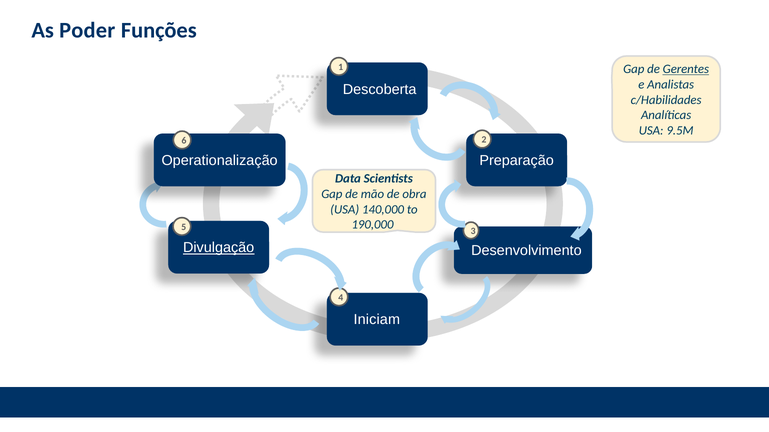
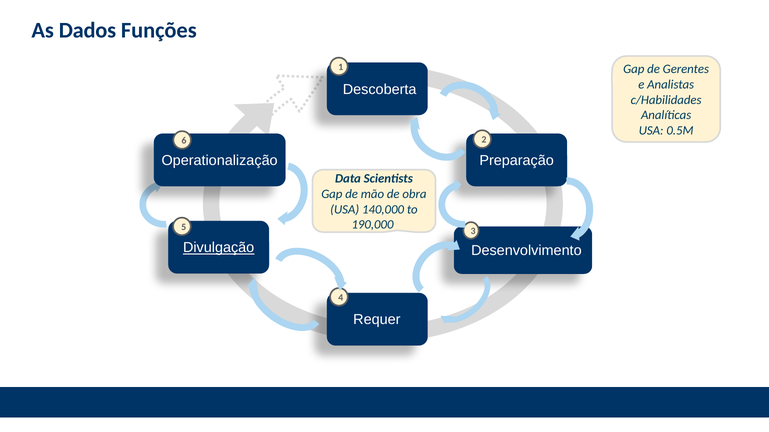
Poder: Poder -> Dados (87, 30)
Gerentes underline: present -> none (686, 69)
9.5M: 9.5M -> 0.5M (680, 131)
Iniciam: Iniciam -> Requer (377, 320)
